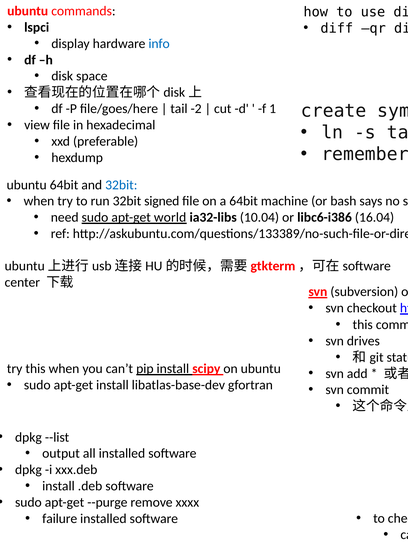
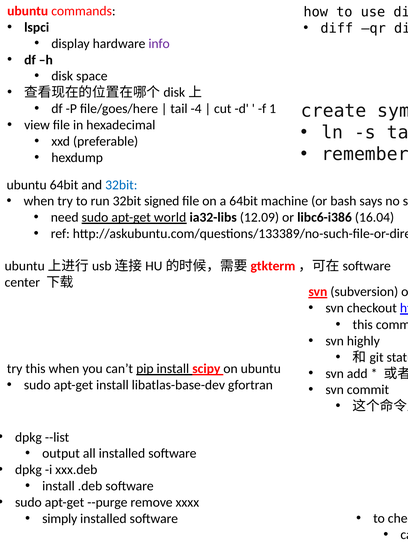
info colour: blue -> purple (159, 44)
-2: -2 -> -4 (196, 109)
10.04: 10.04 -> 12.09 (259, 218)
drives: drives -> highly (363, 342)
failure: failure -> simply (60, 520)
